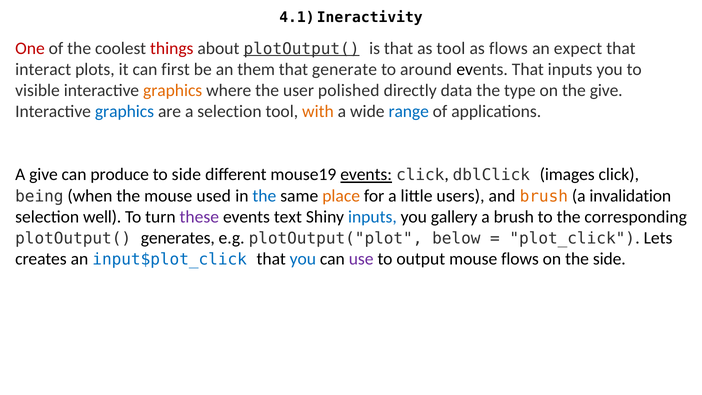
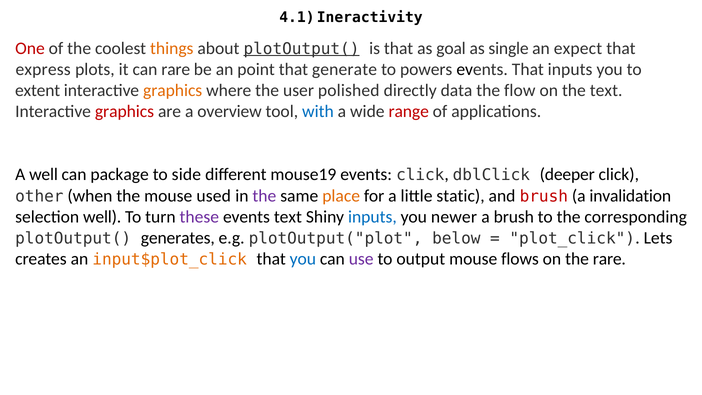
things colour: red -> orange (172, 48)
as tool: tool -> goal (451, 48)
as flows: flows -> single (509, 48)
interact: interact -> express (43, 69)
can first: first -> rare (176, 69)
them: them -> point (256, 69)
around: around -> powers (426, 69)
visible: visible -> extent (38, 90)
type: type -> flow (520, 90)
the give: give -> text (606, 90)
graphics colour: blue -> red (124, 111)
a selection: selection -> overview (230, 111)
with colour: orange -> blue (318, 111)
range colour: blue -> red (409, 111)
A give: give -> well (44, 175)
produce: produce -> package (120, 175)
events underline: present -> none (366, 175)
images: images -> deeper (567, 175)
being: being -> other (39, 196)
the colour: blue -> purple (264, 196)
users: users -> static (461, 196)
brush colour: orange -> red (544, 196)
gallery: gallery -> newer (454, 217)
input$plot_click colour: blue -> orange (170, 259)
the side: side -> rare (609, 259)
